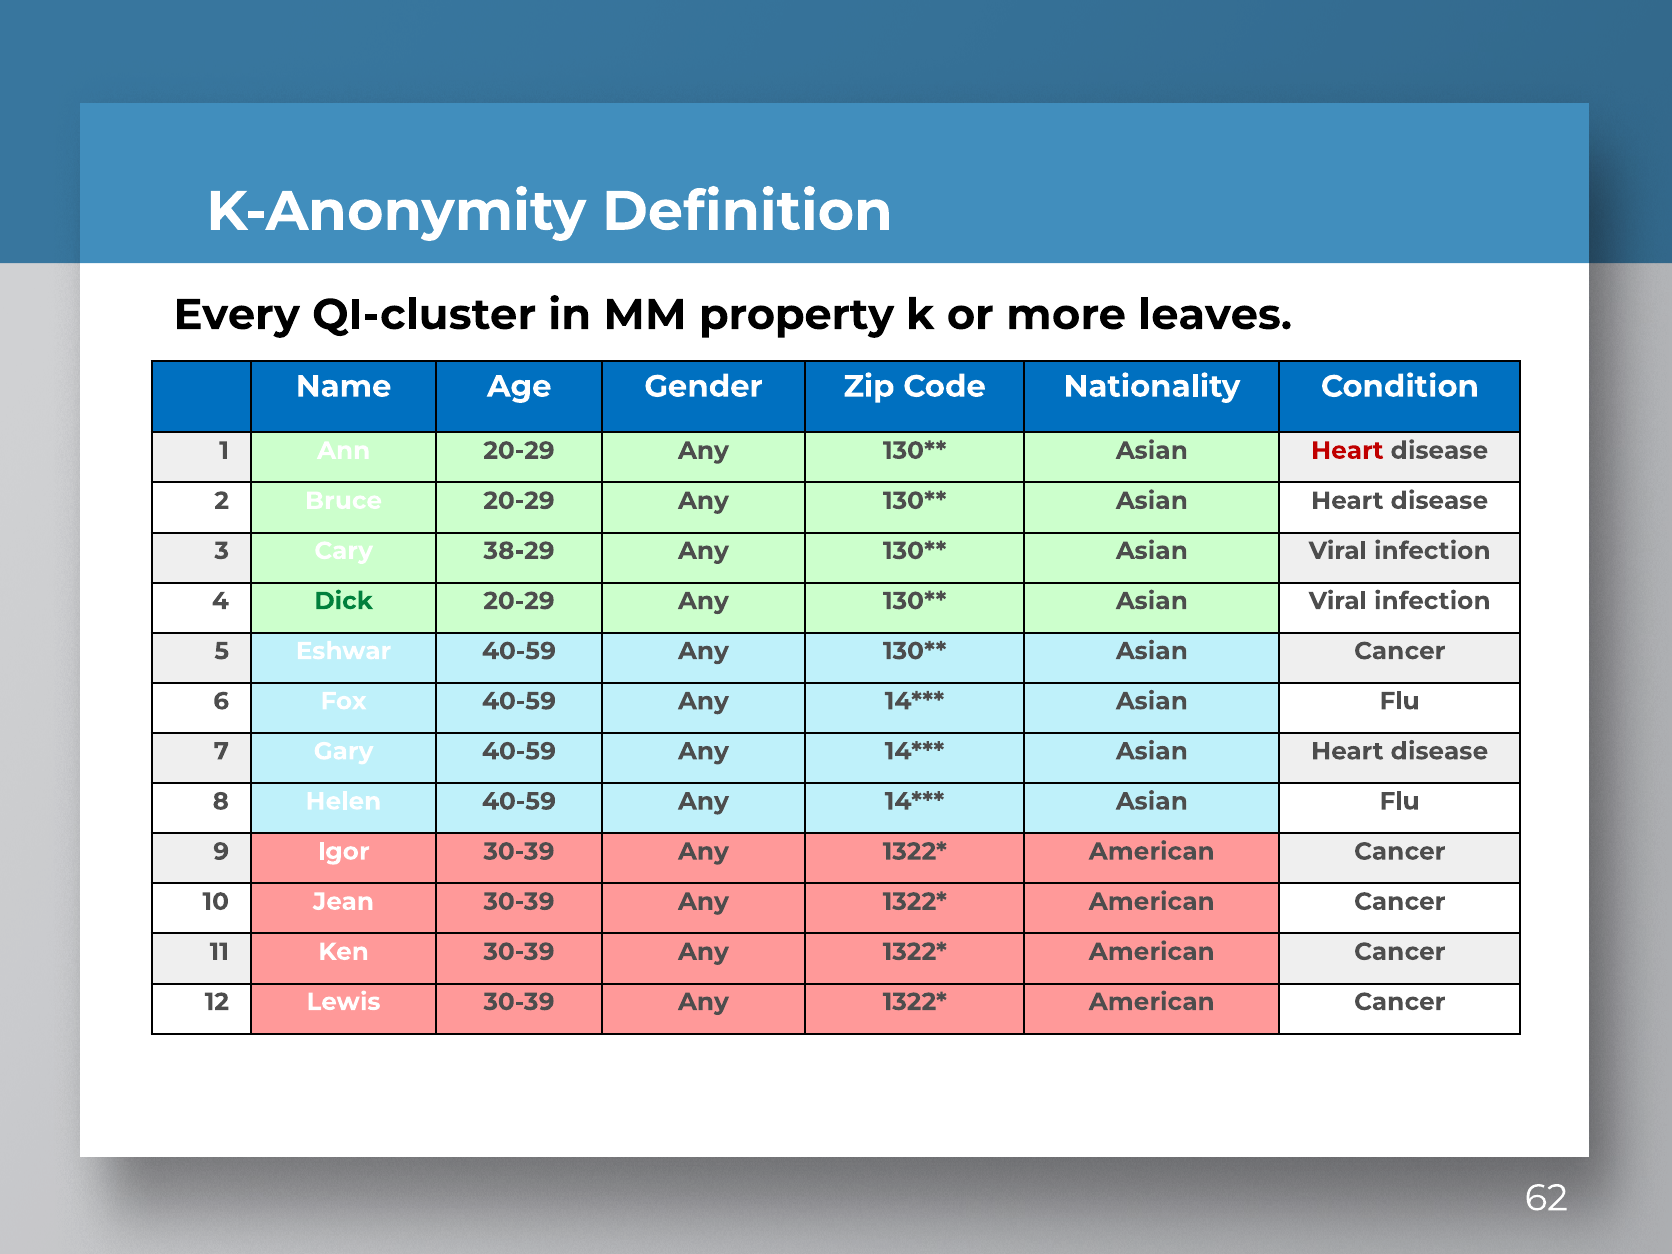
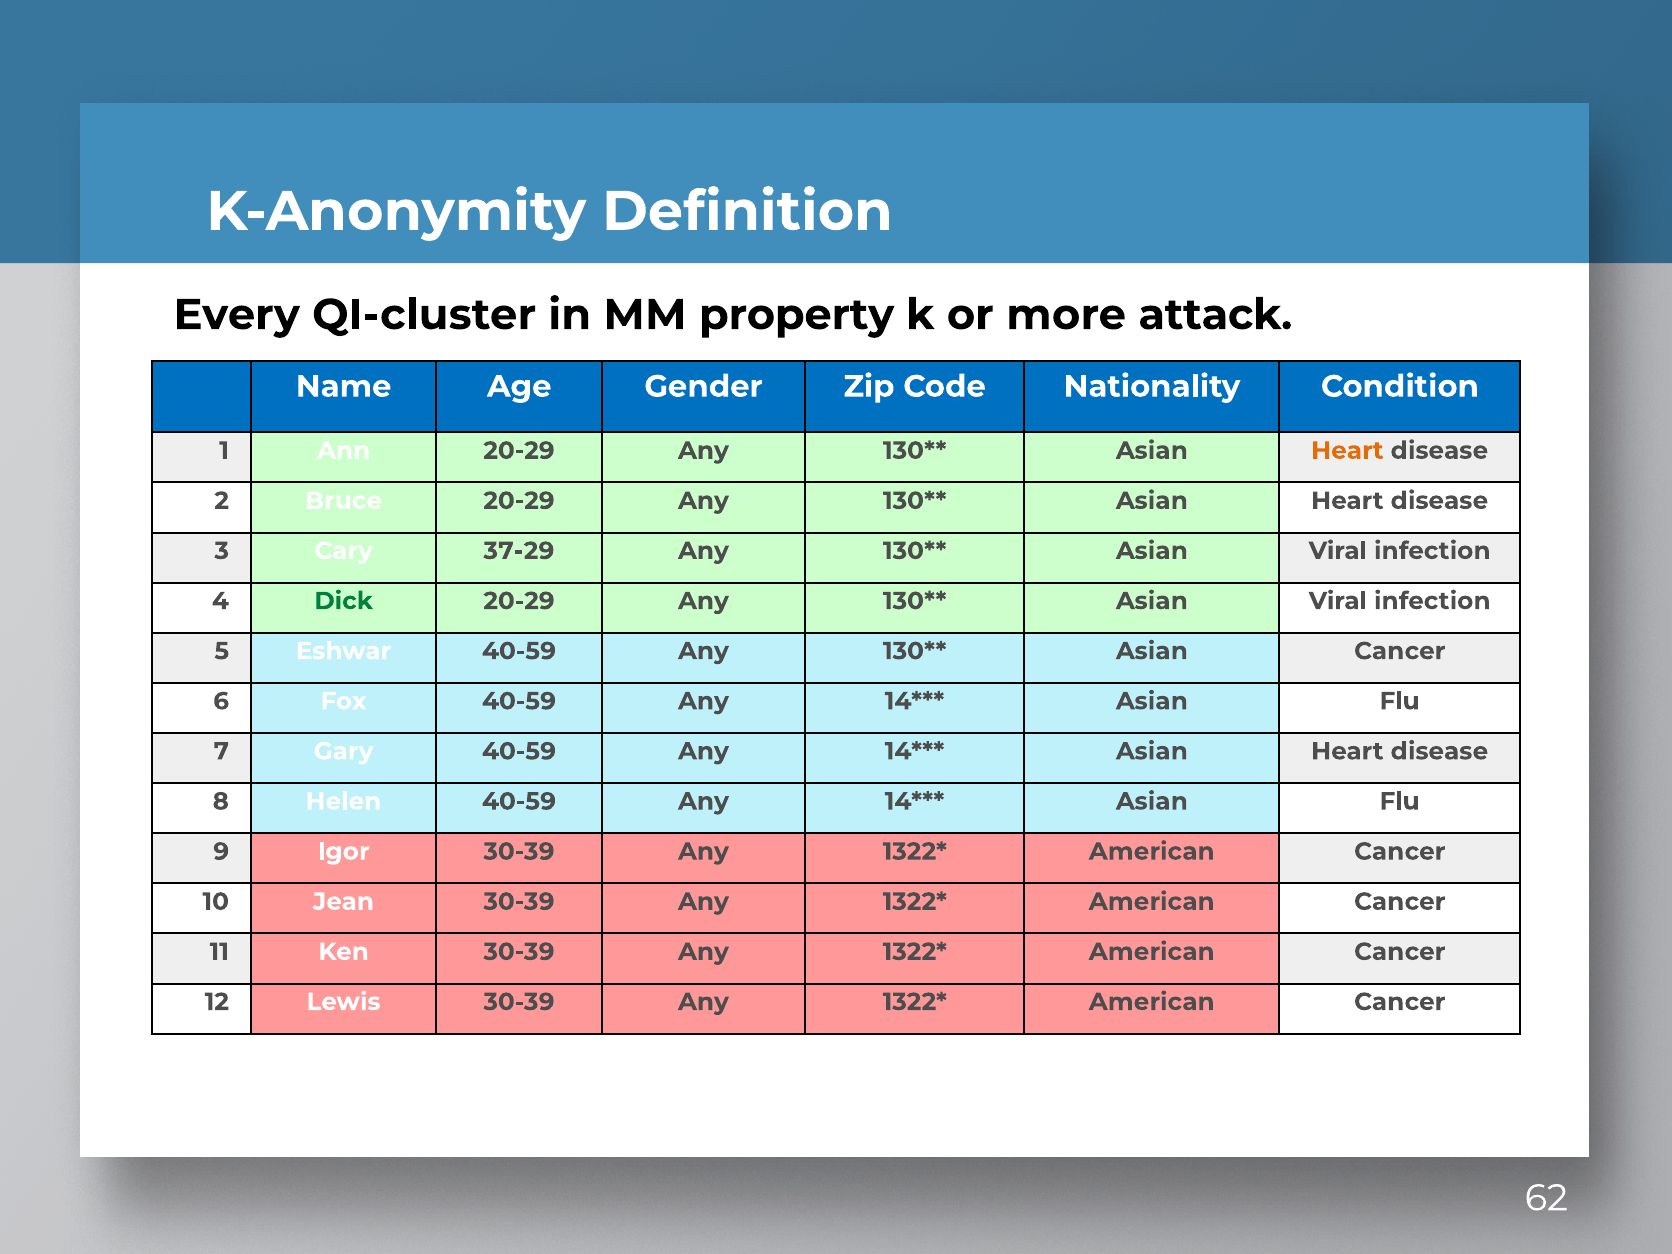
leaves: leaves -> attack (1215, 315)
Heart colour: red -> orange (1347, 451)
38-29: 38-29 -> 37-29 (519, 551)
